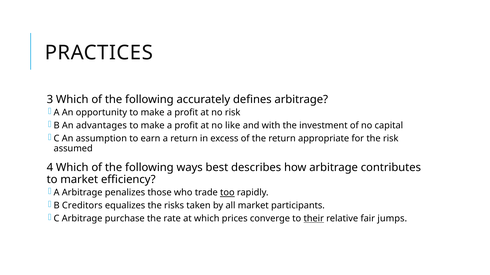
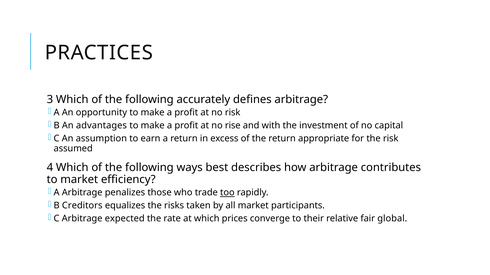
like: like -> rise (233, 126)
purchase: purchase -> expected (125, 219)
their underline: present -> none (314, 219)
jumps: jumps -> global (392, 219)
